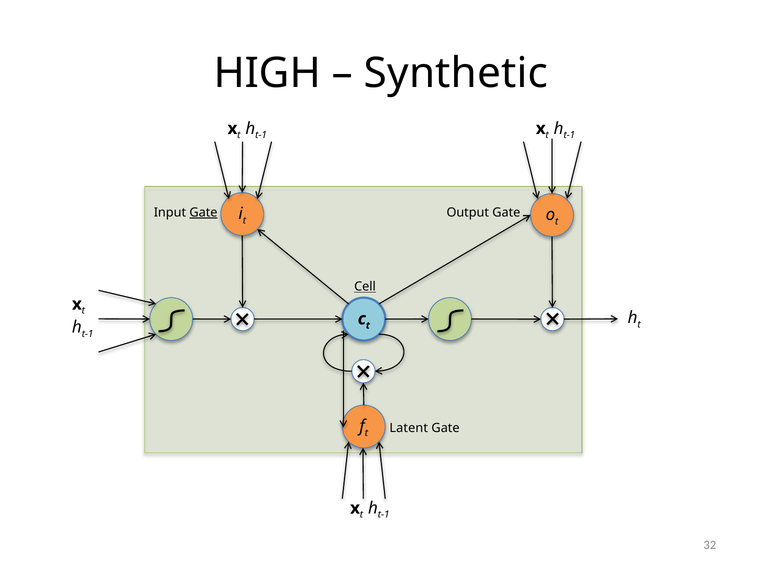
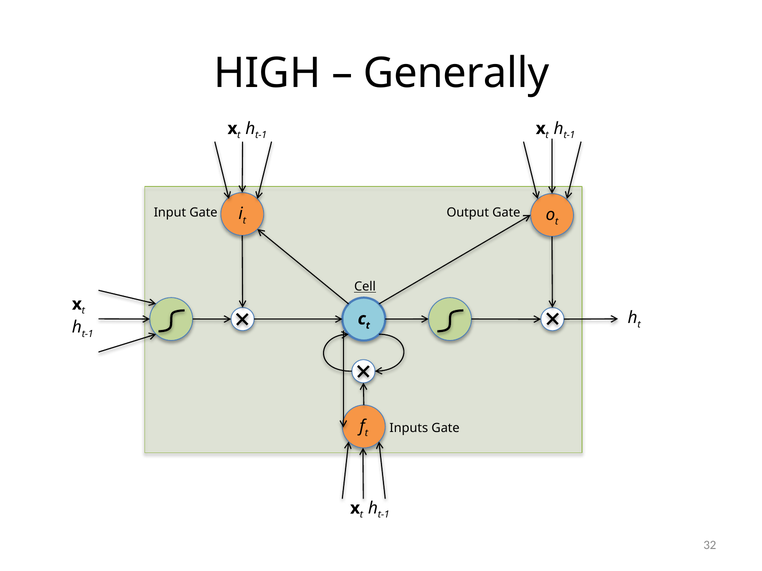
Synthetic: Synthetic -> Generally (456, 73)
Gate underline: present -> none (203, 213)
Latent: Latent -> Inputs (409, 429)
